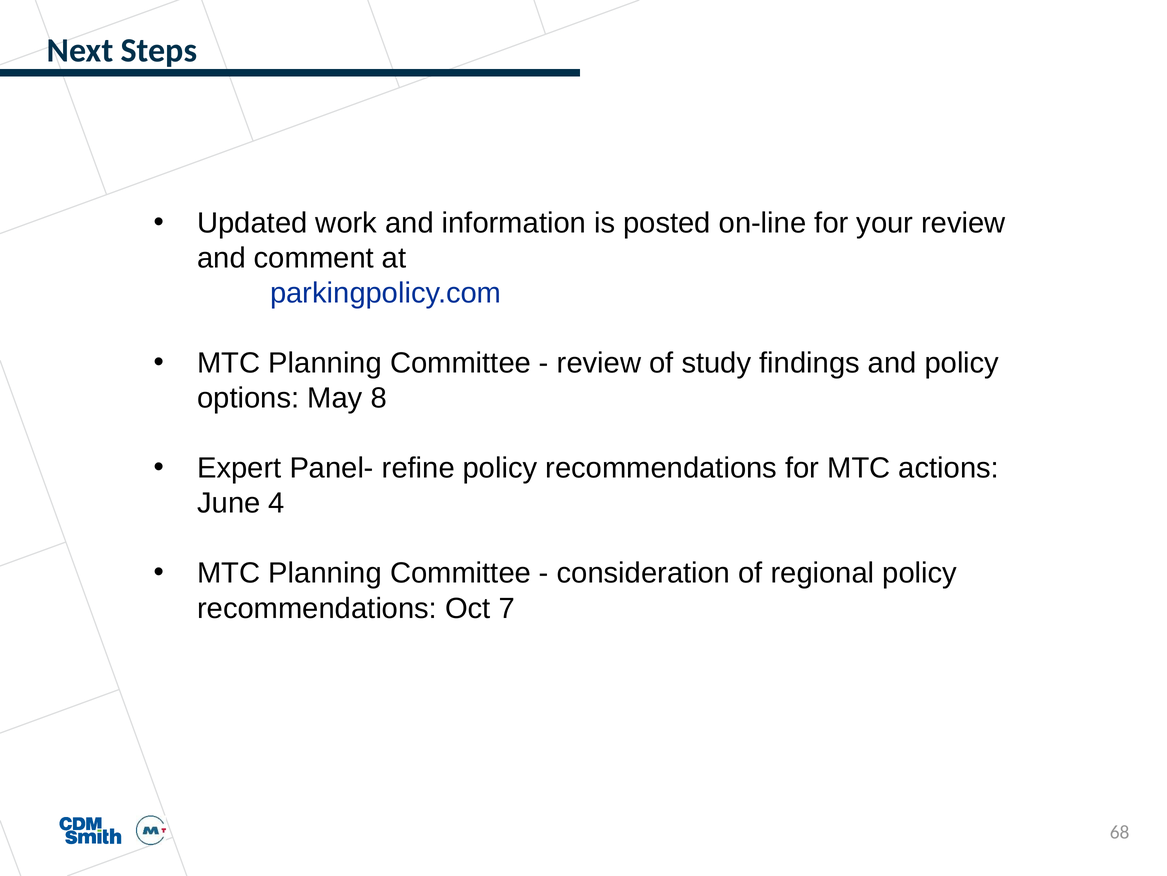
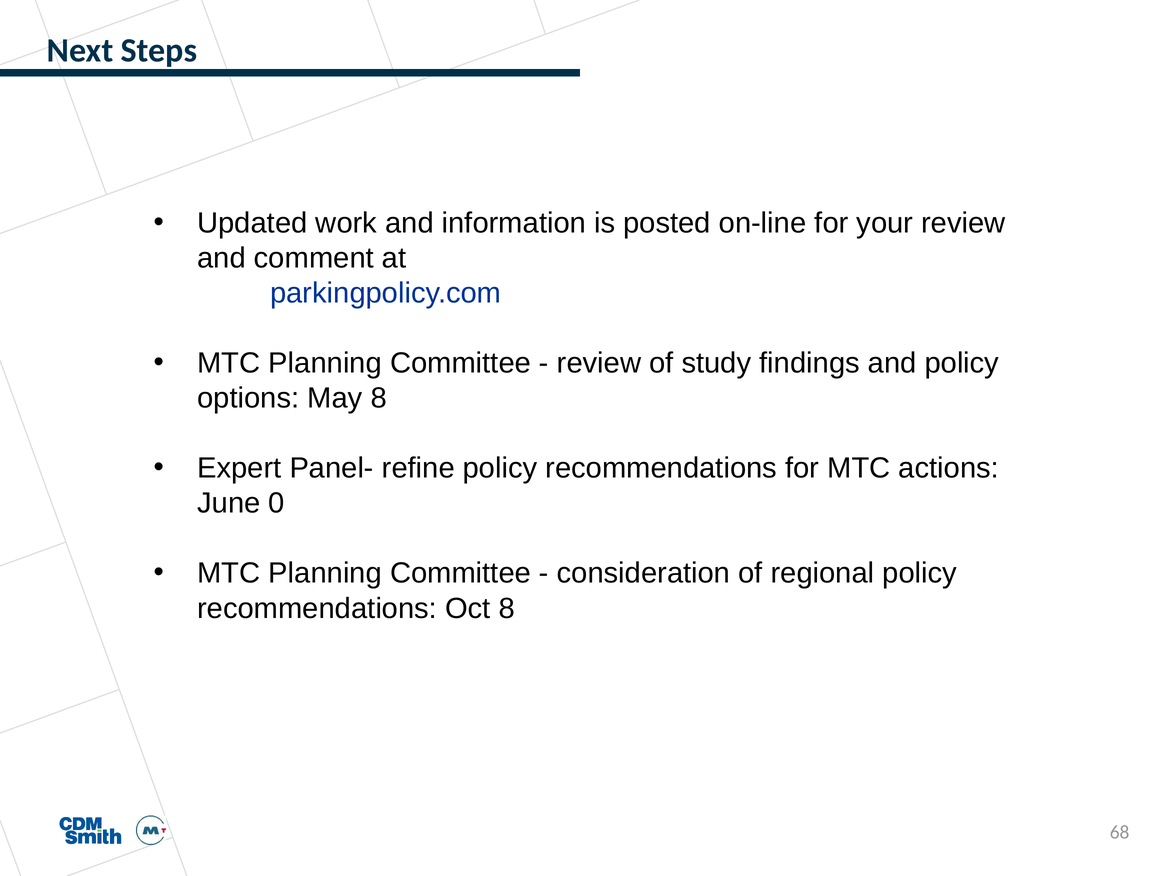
4: 4 -> 0 (277, 503)
Oct 7: 7 -> 8 (507, 608)
